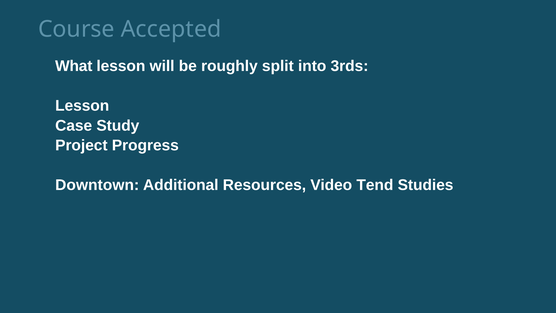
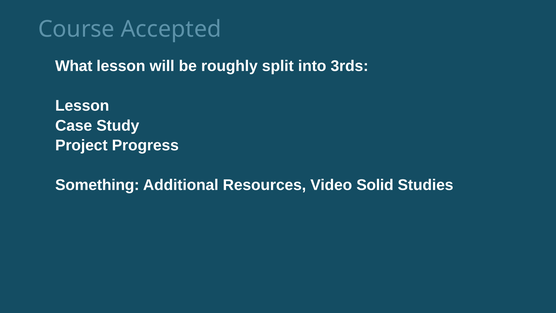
Downtown: Downtown -> Something (97, 185)
Tend: Tend -> Solid (375, 185)
